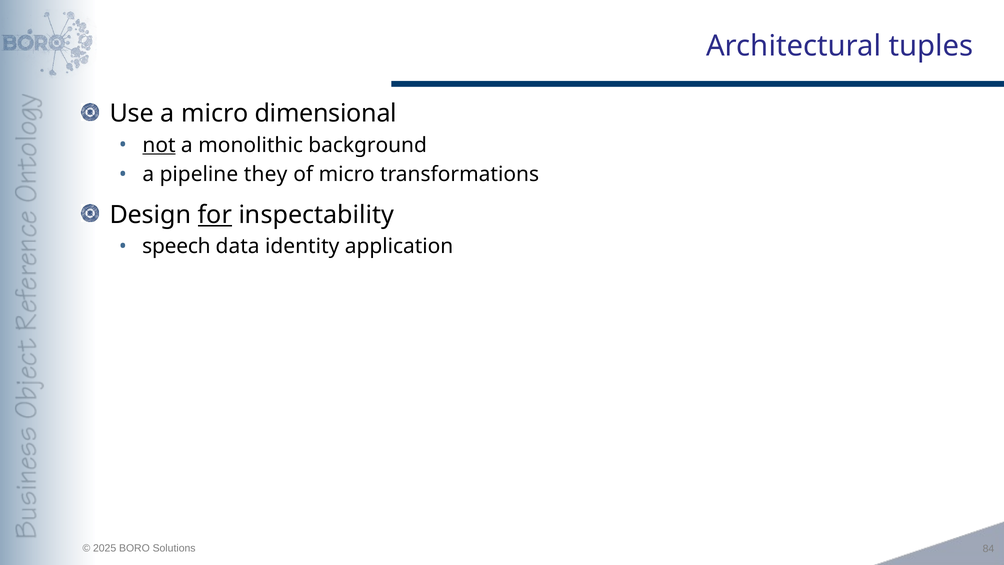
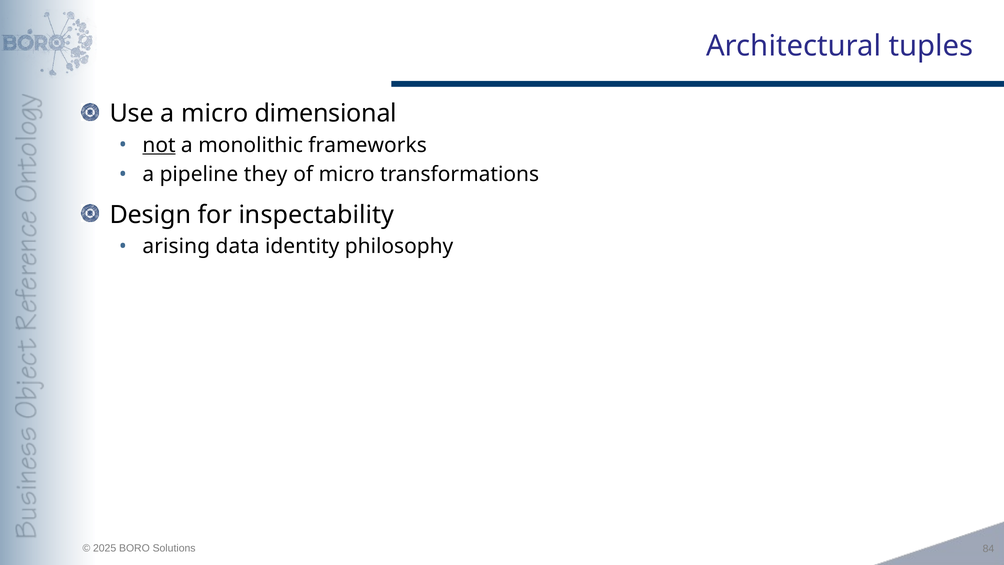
background: background -> frameworks (368, 145)
for underline: present -> none (215, 215)
speech: speech -> arising (176, 246)
application: application -> philosophy (399, 246)
